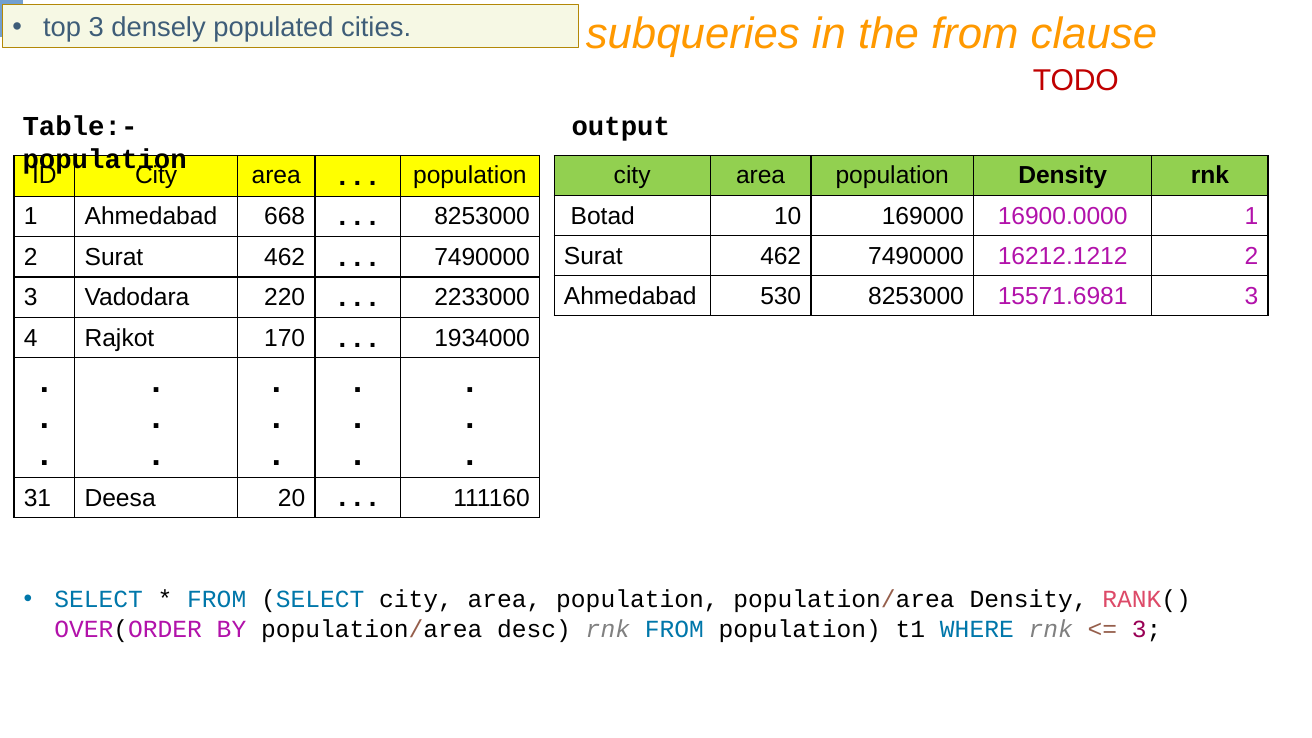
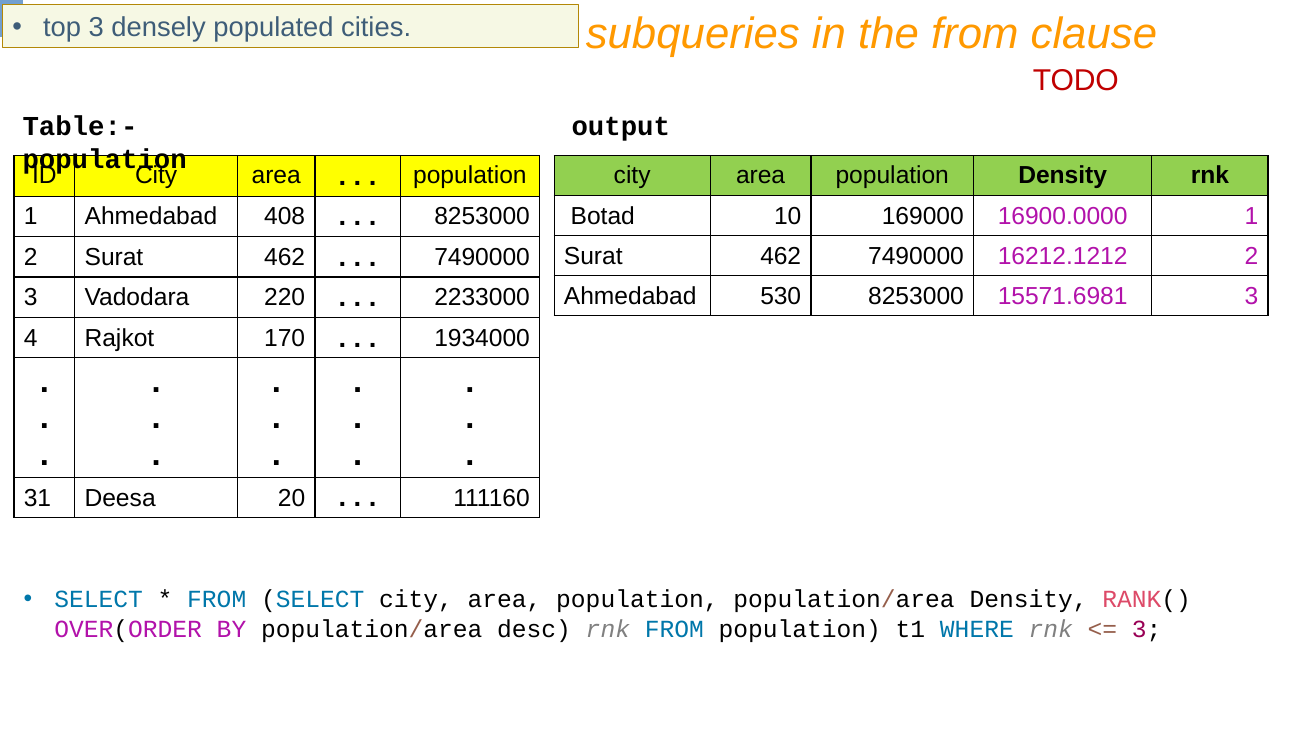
668: 668 -> 408 (285, 217)
